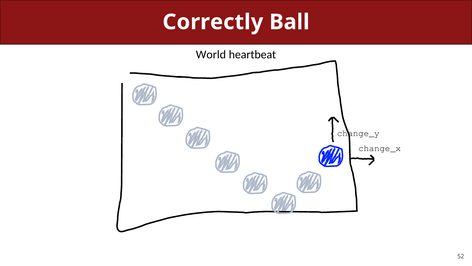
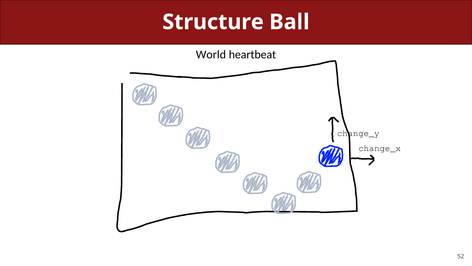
Correctly: Correctly -> Structure (213, 22)
